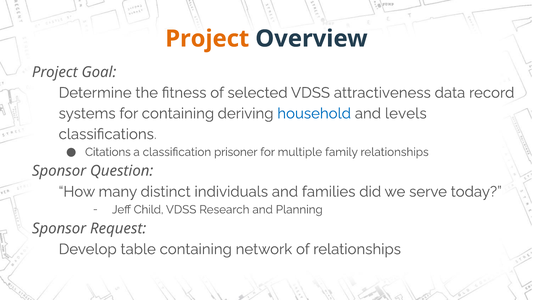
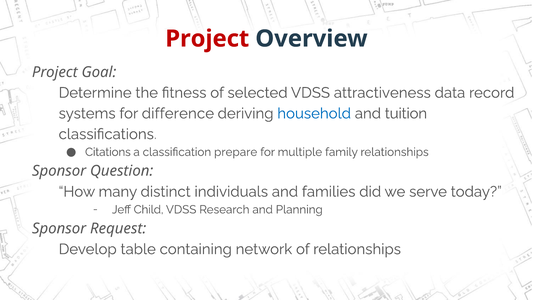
Project colour: orange -> red (207, 39)
for containing: containing -> difference (178, 113)
levels: levels -> tuition (406, 113)
prisoner: prisoner -> prepare (236, 152)
